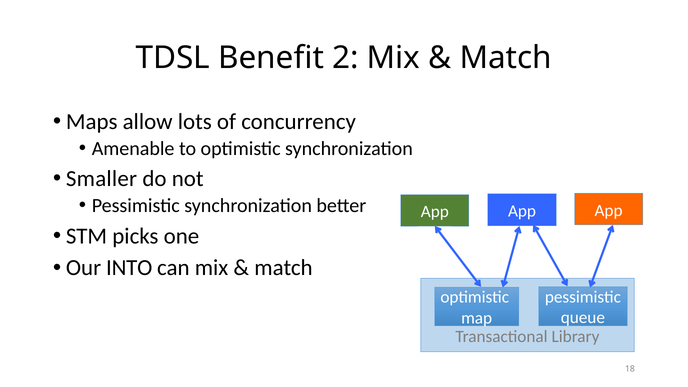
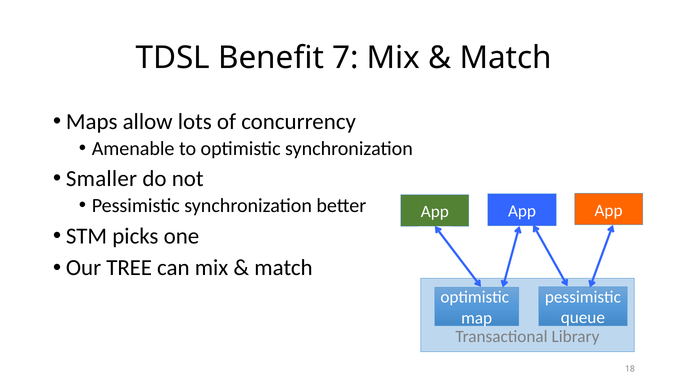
2: 2 -> 7 (345, 58)
INTO: INTO -> TREE (129, 268)
